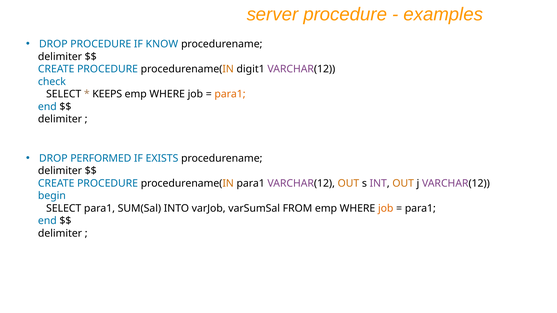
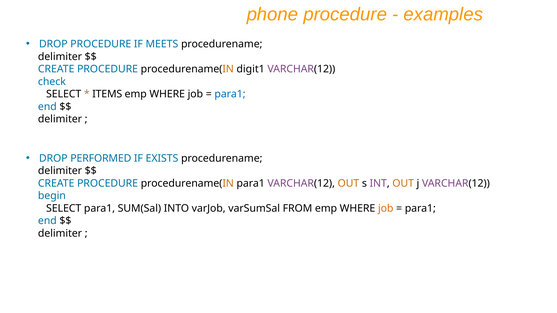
server: server -> phone (272, 14)
KNOW: KNOW -> MEETS (162, 44)
KEEPS: KEEPS -> ITEMS (107, 94)
para1 colour: orange -> blue (230, 94)
